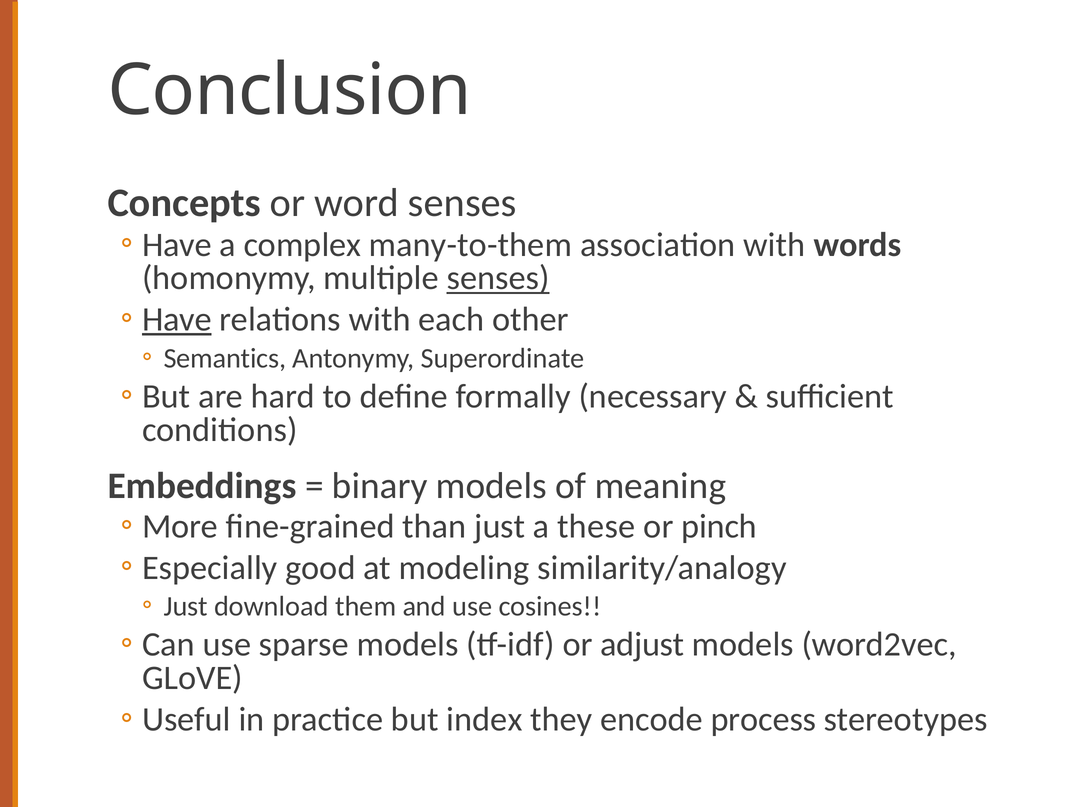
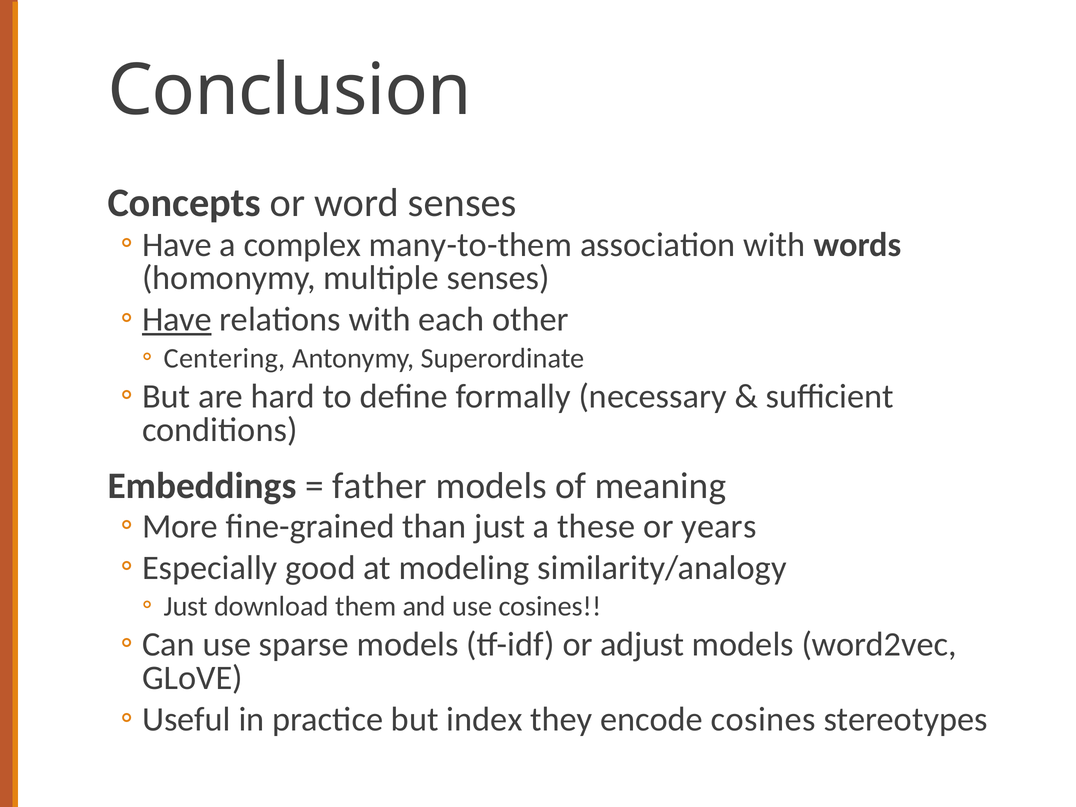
senses underline: present -> none (498, 278)
Semantics: Semantics -> Centering (225, 358)
binary: binary -> father (380, 486)
pinch: pinch -> years (719, 526)
encode process: process -> cosines (763, 719)
